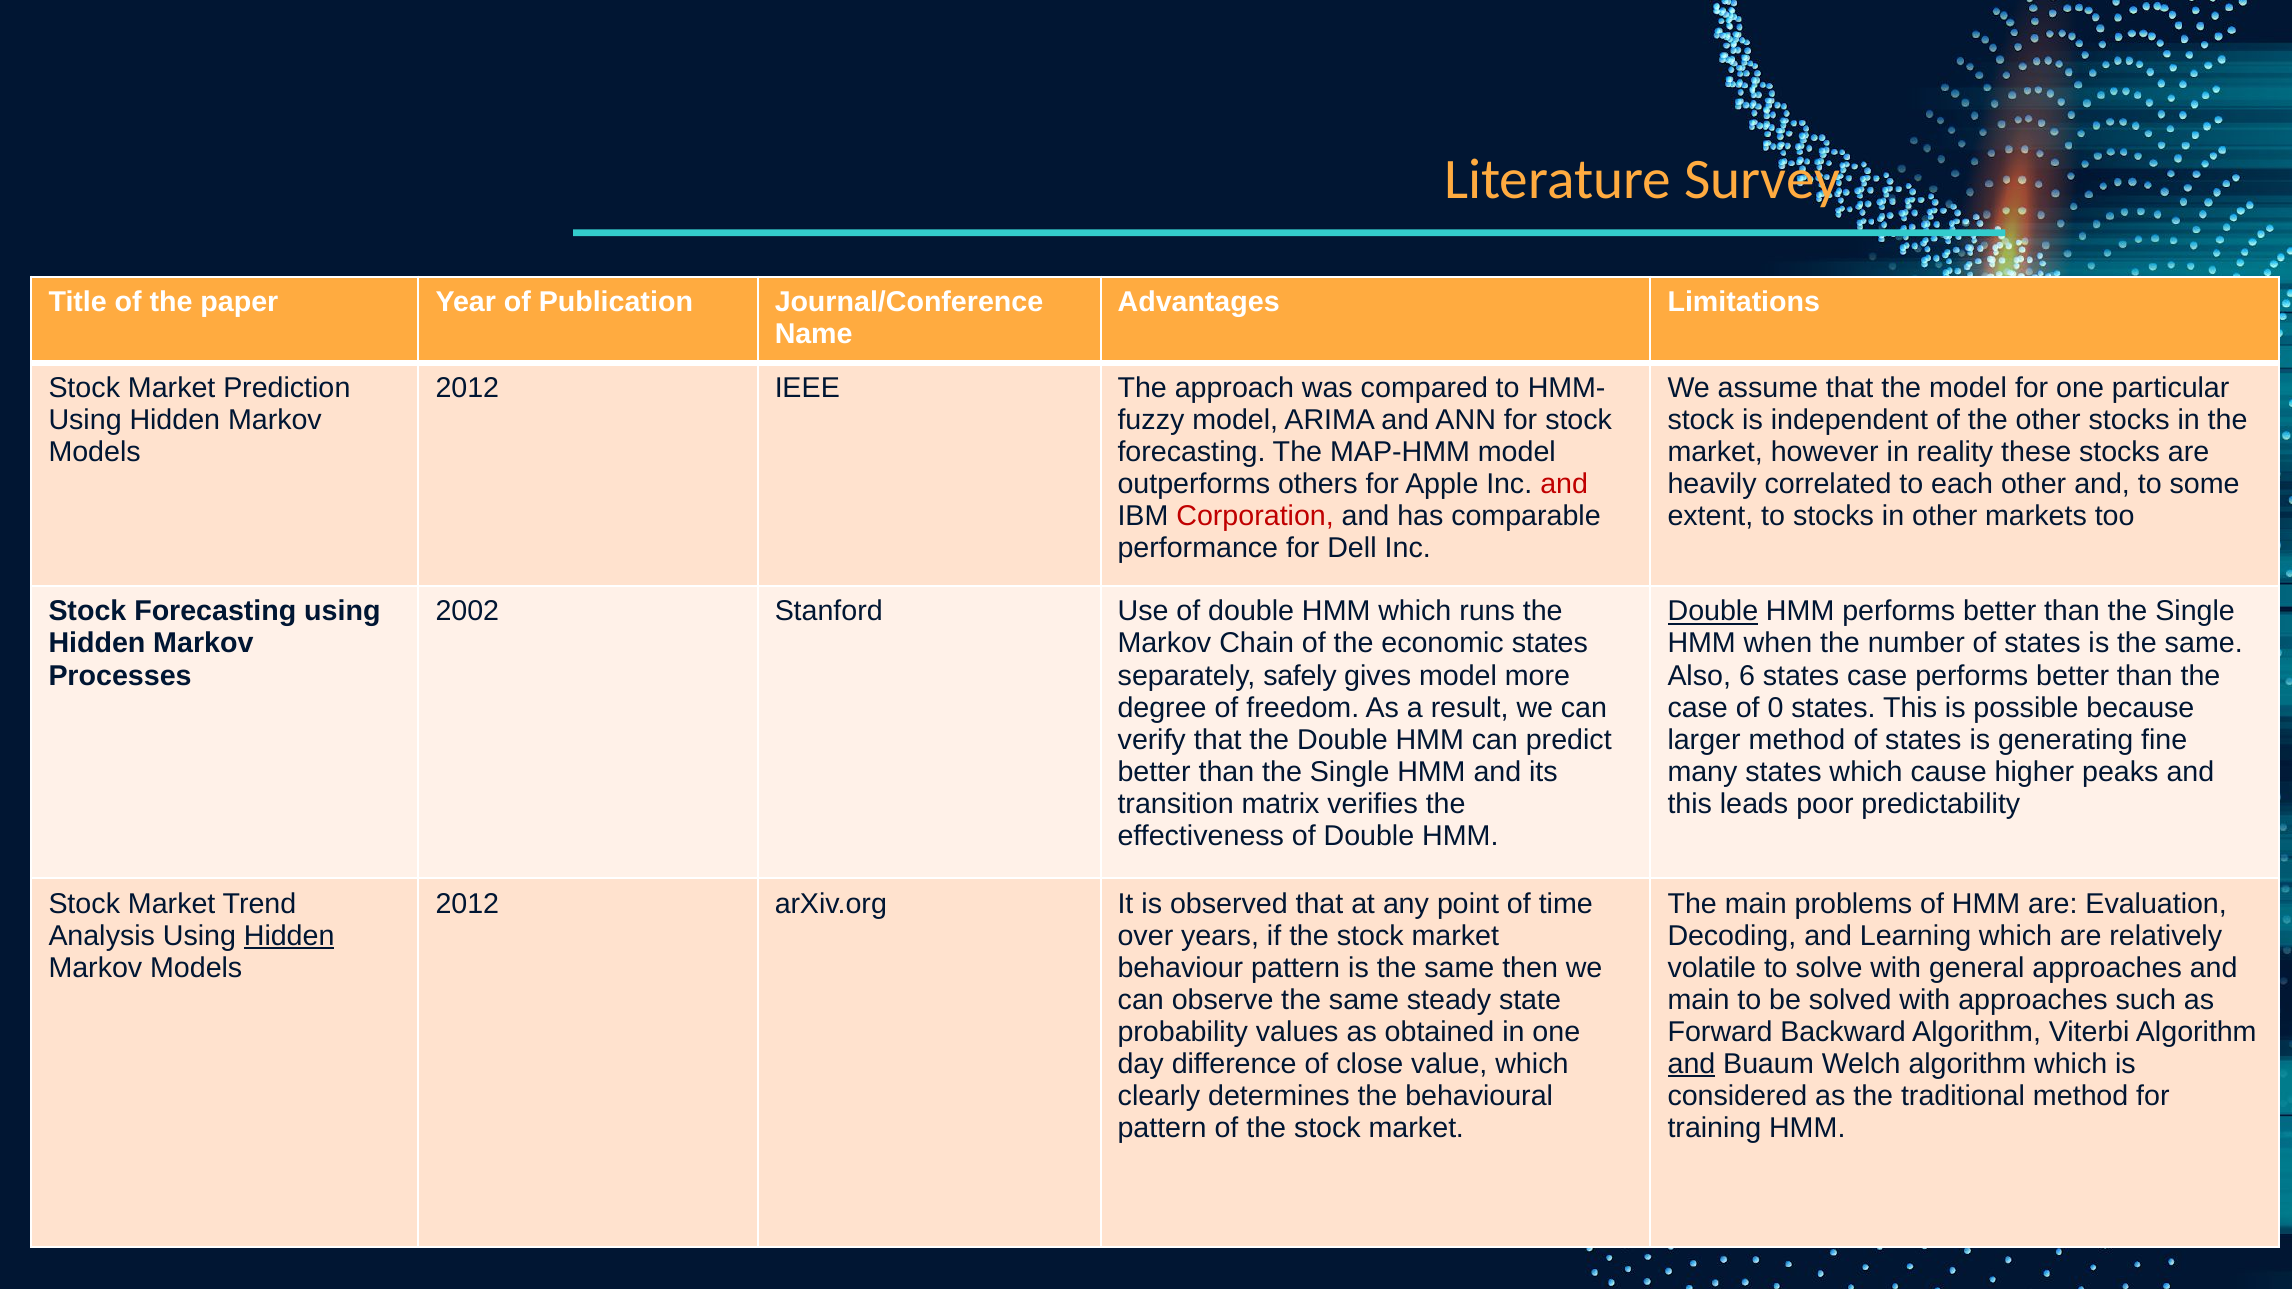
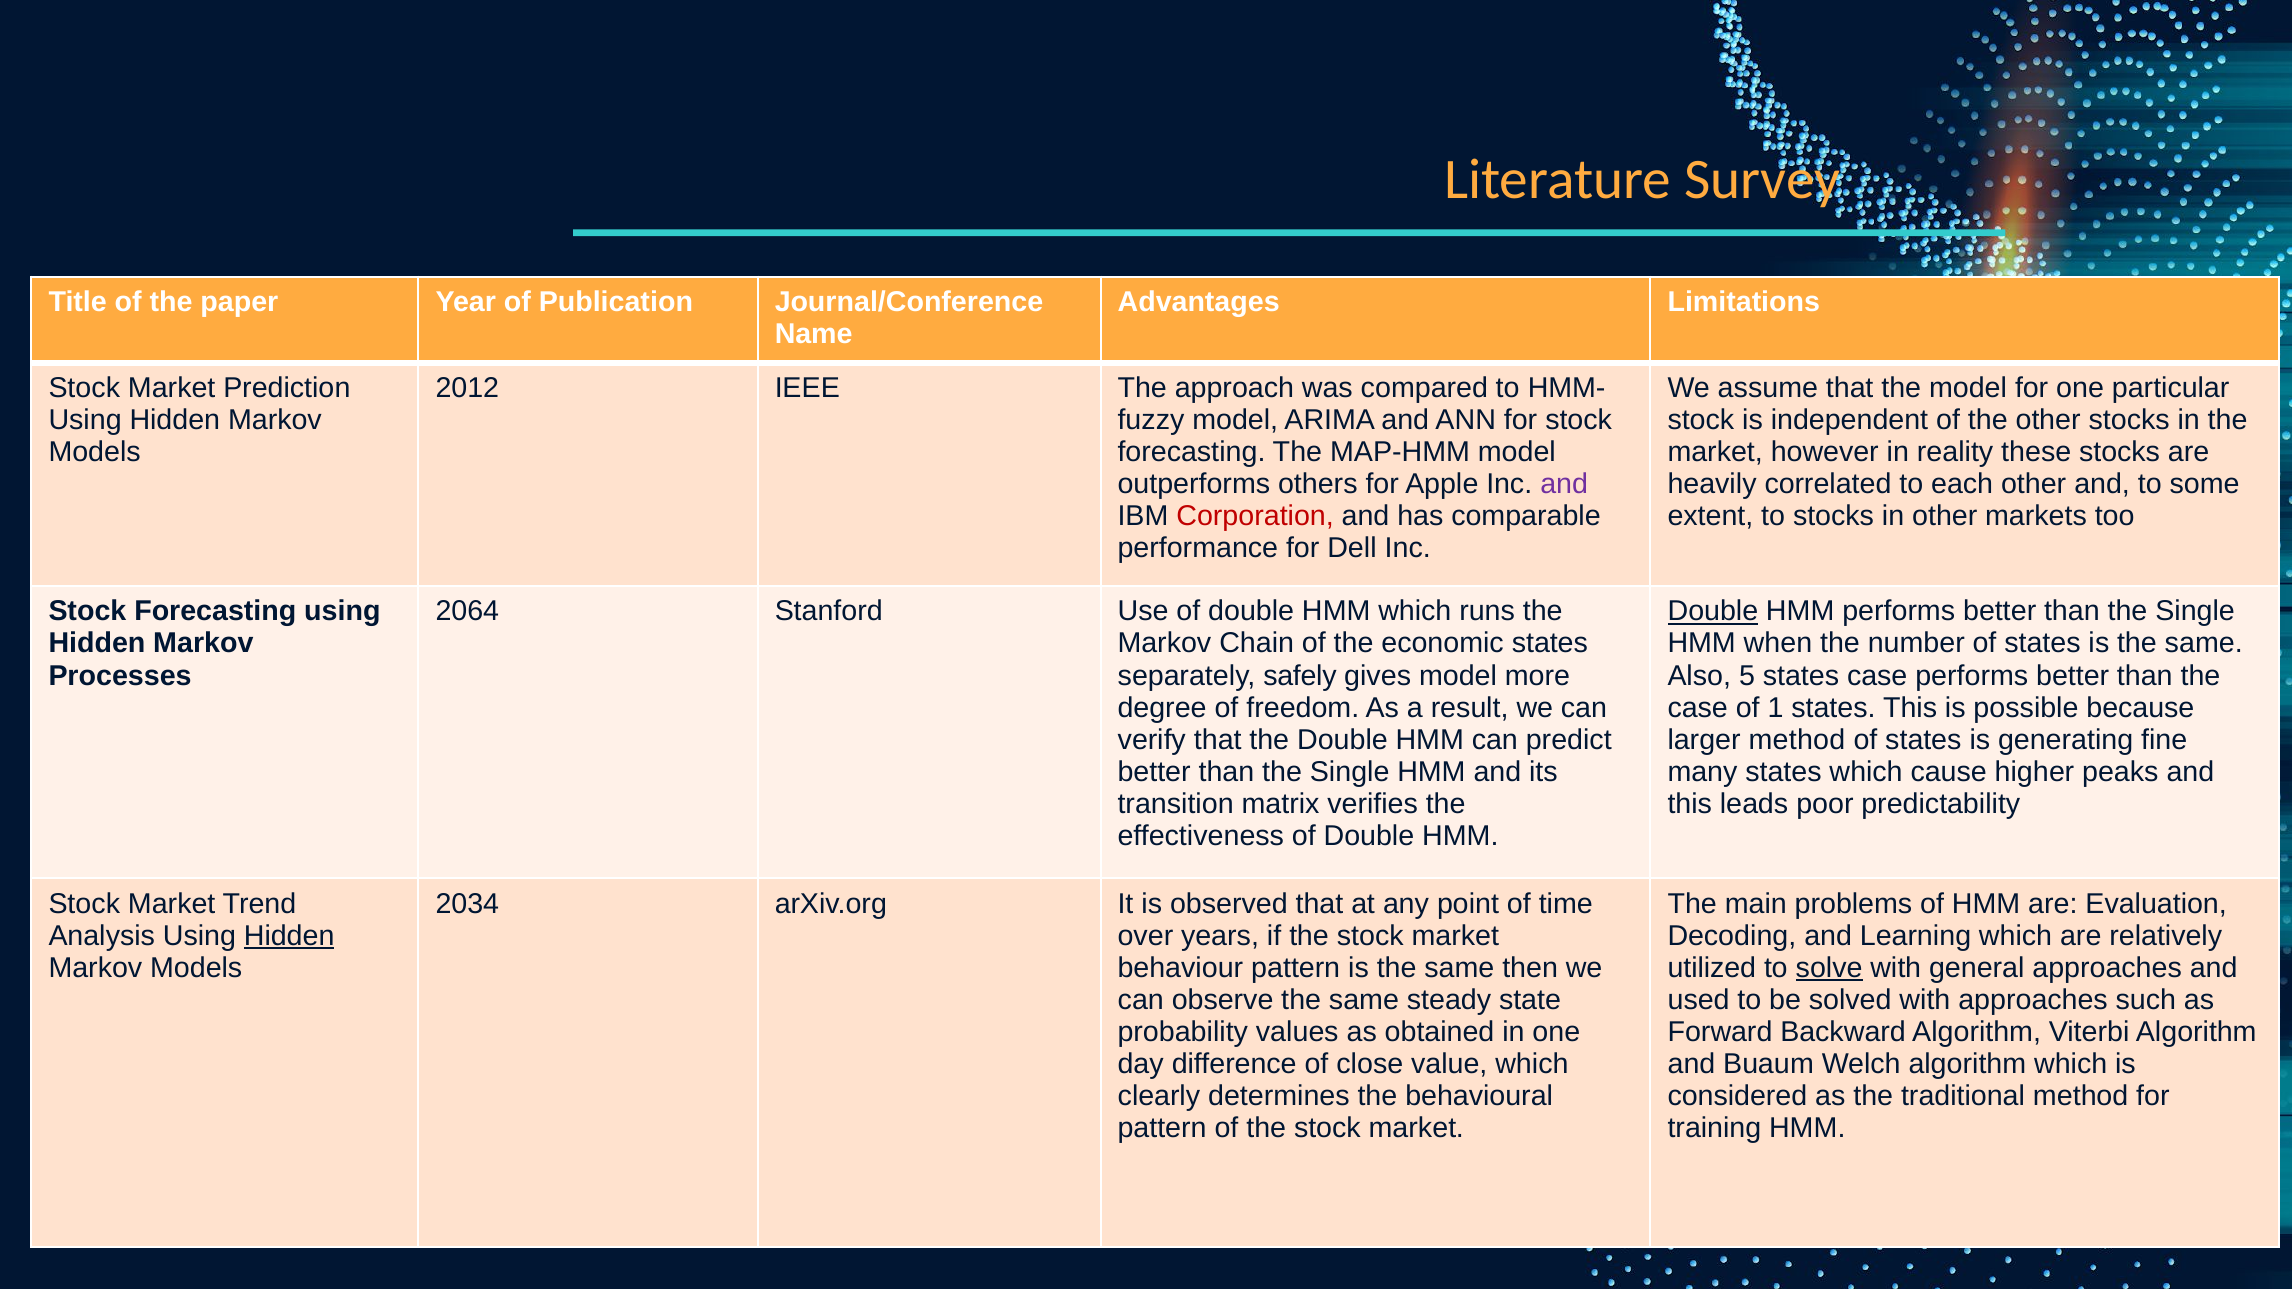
and colour: red -> purple (1564, 484)
2002: 2002 -> 2064 (467, 612)
6: 6 -> 5 (1747, 676)
0: 0 -> 1 (1776, 708)
2012: 2012 -> 2034 (467, 904)
volatile: volatile -> utilized (1712, 968)
solve underline: none -> present (1829, 968)
main: main -> used (1699, 1000)
and underline: present -> none (1691, 1064)
